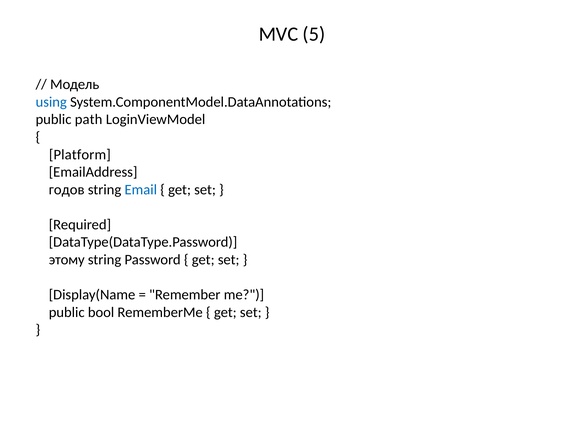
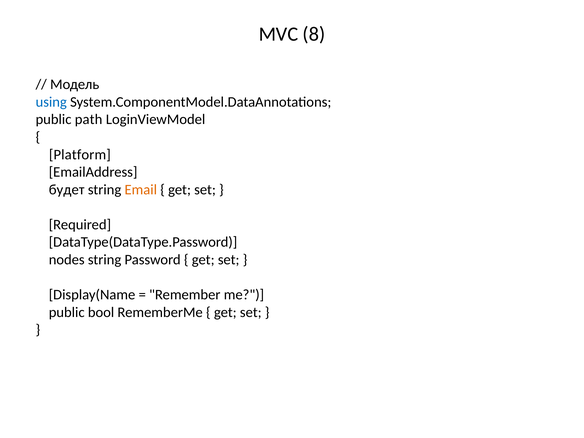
5: 5 -> 8 (314, 34)
годов: годов -> будет (67, 190)
Email colour: blue -> orange (141, 190)
этому: этому -> nodes (67, 260)
